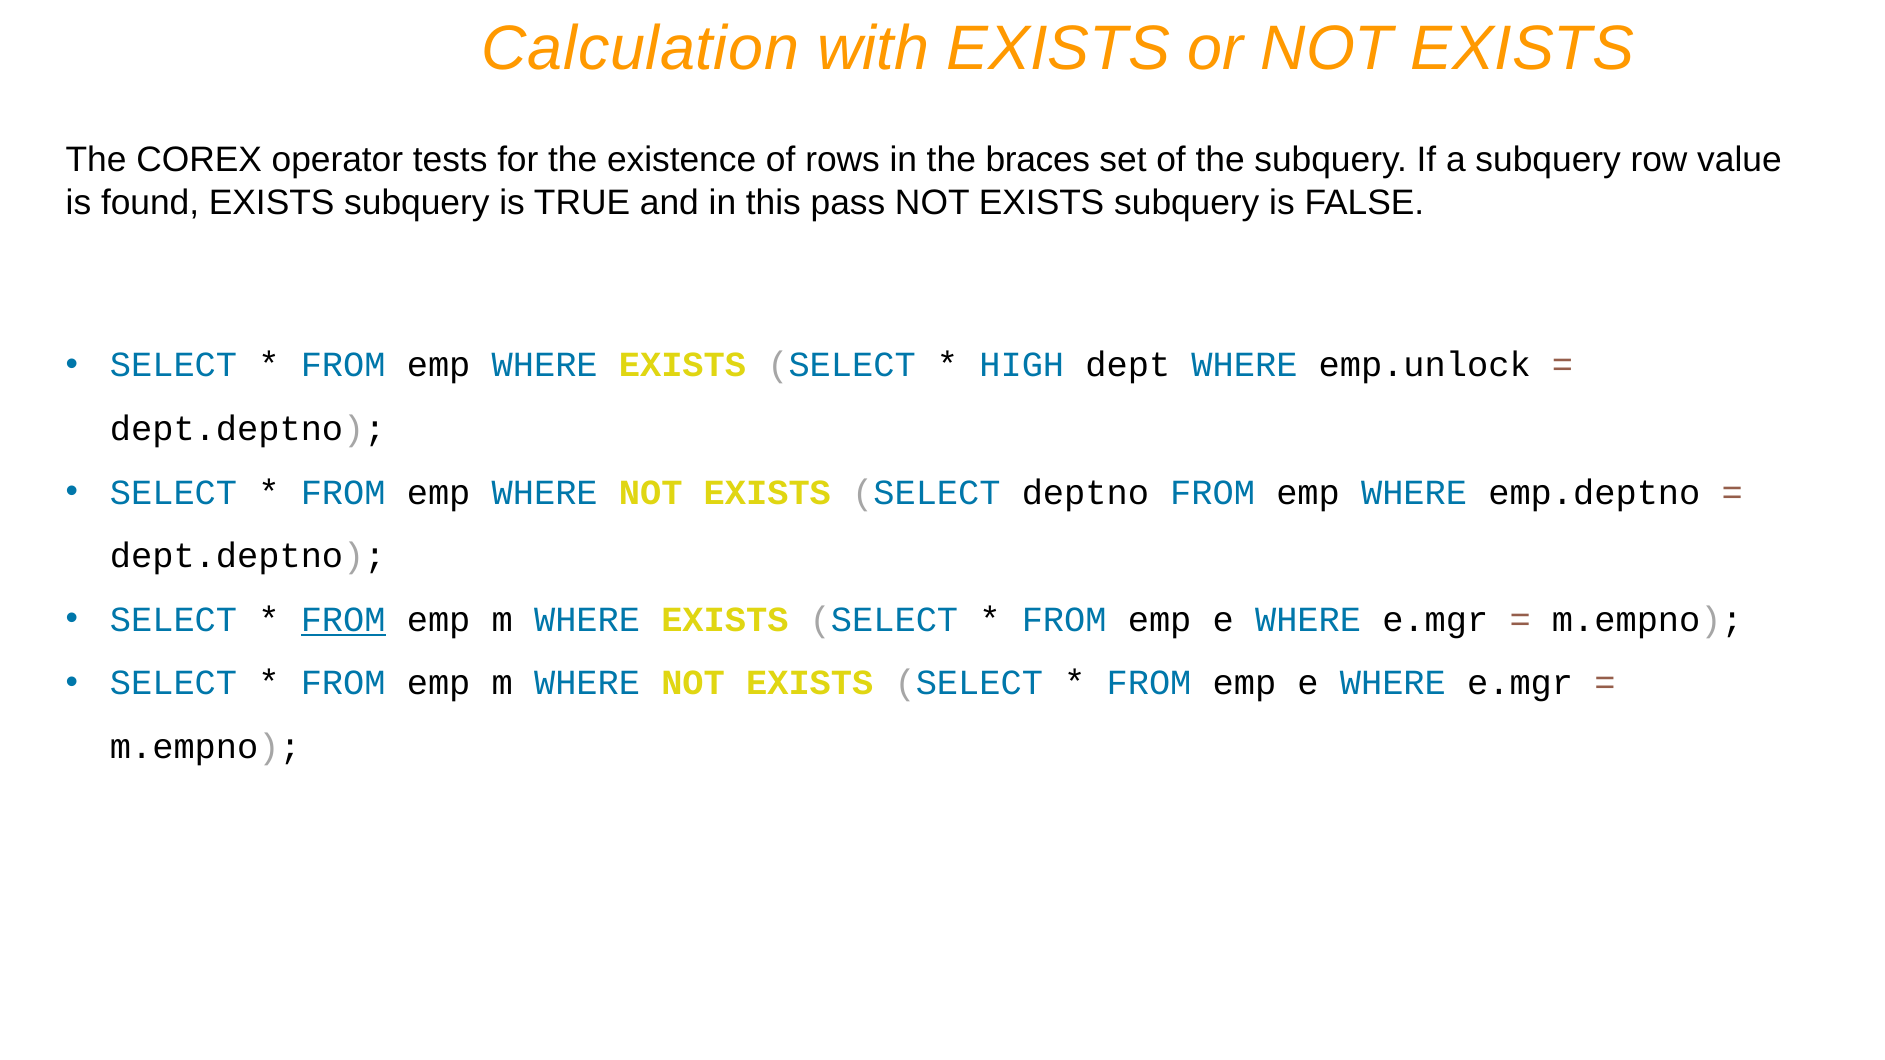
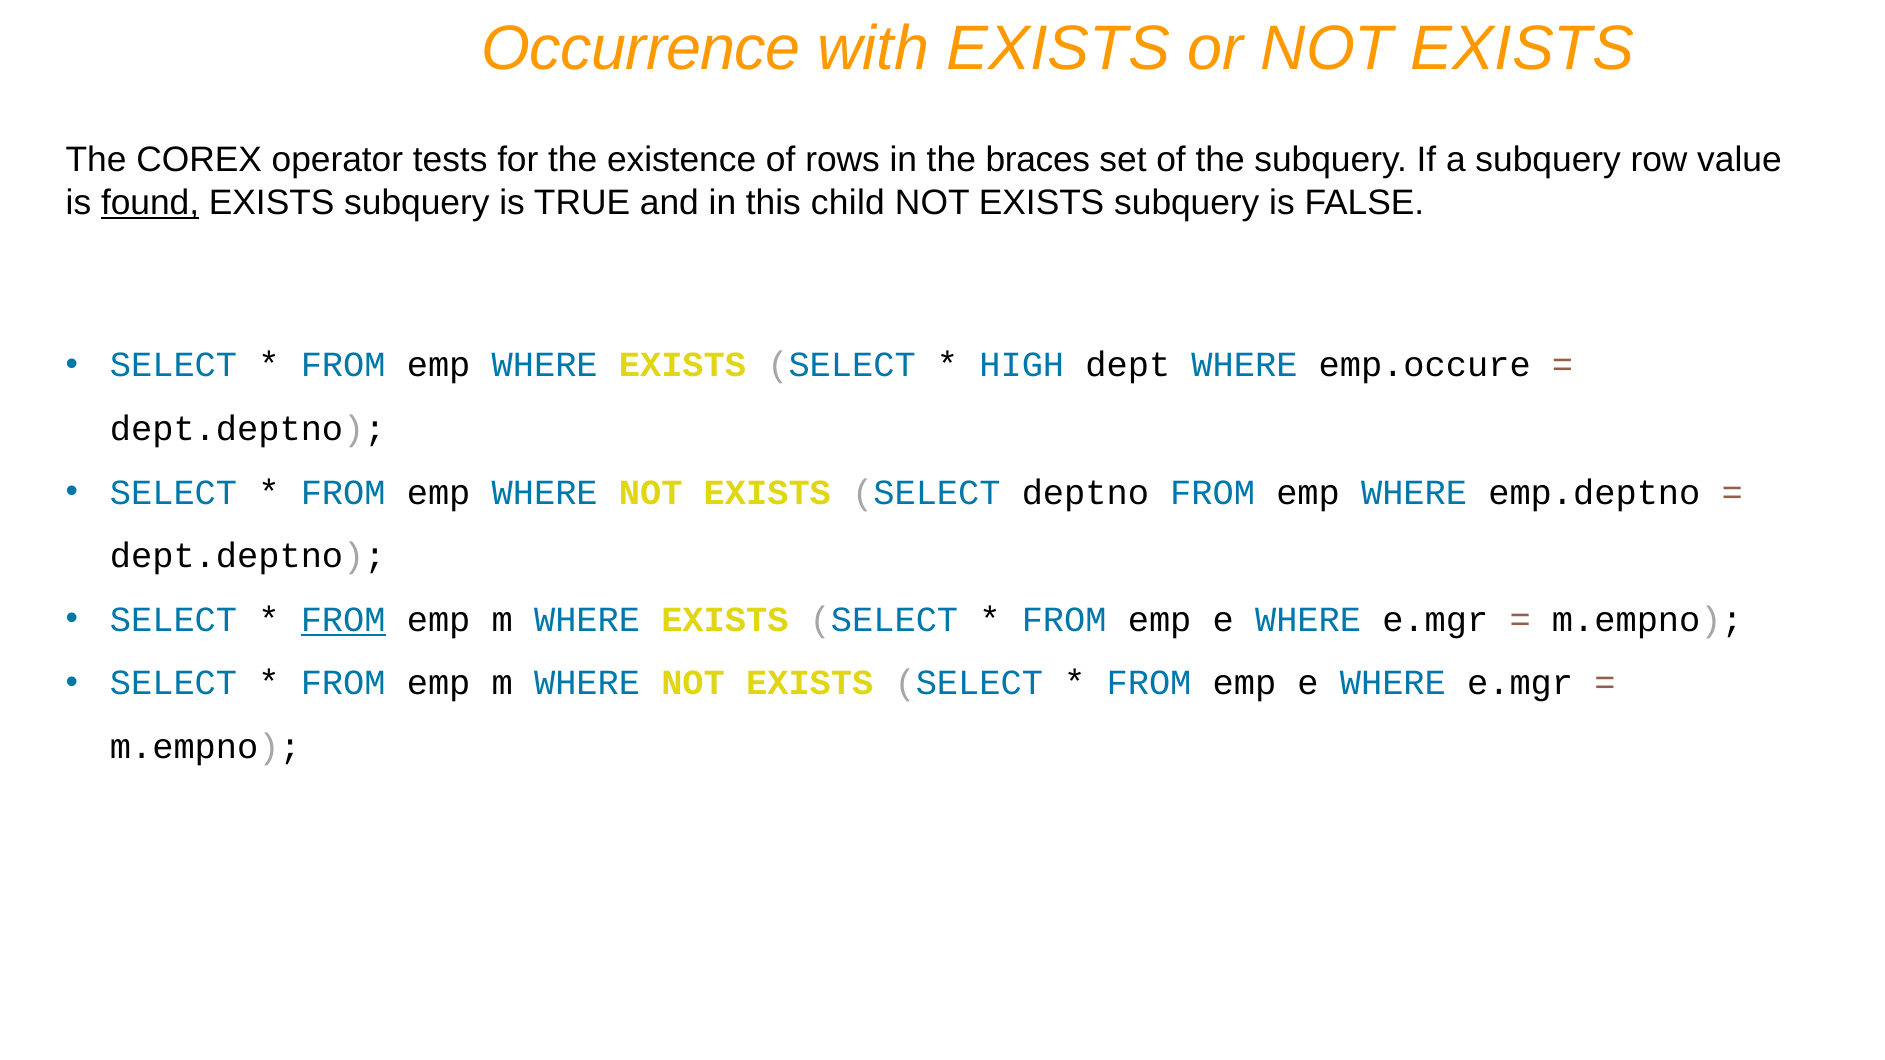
Calculation: Calculation -> Occurrence (641, 49)
found underline: none -> present (150, 203)
pass: pass -> child (848, 203)
emp.unlock: emp.unlock -> emp.occure (1425, 365)
